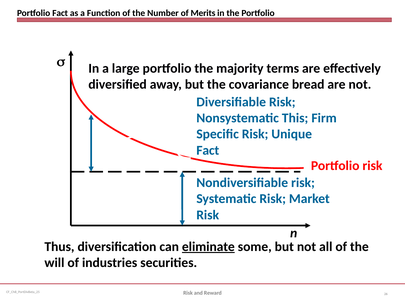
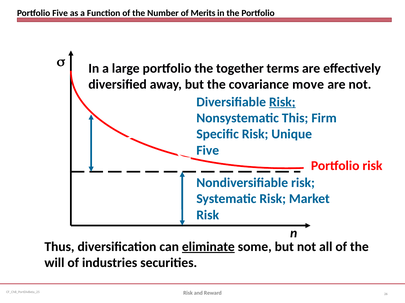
Portfolio Fact: Fact -> Five (60, 13)
majority: majority -> together (240, 68)
bread: bread -> move (308, 85)
Risk underline: none -> present (282, 102)
Fact: Fact -> Five (208, 151)
